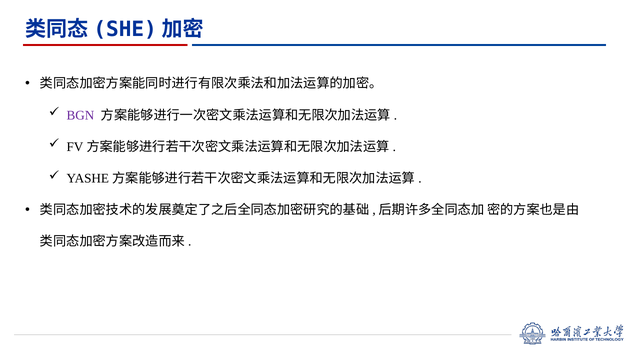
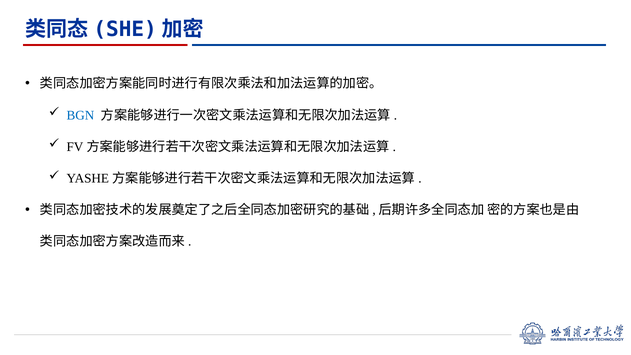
BGN colour: purple -> blue (80, 115)
